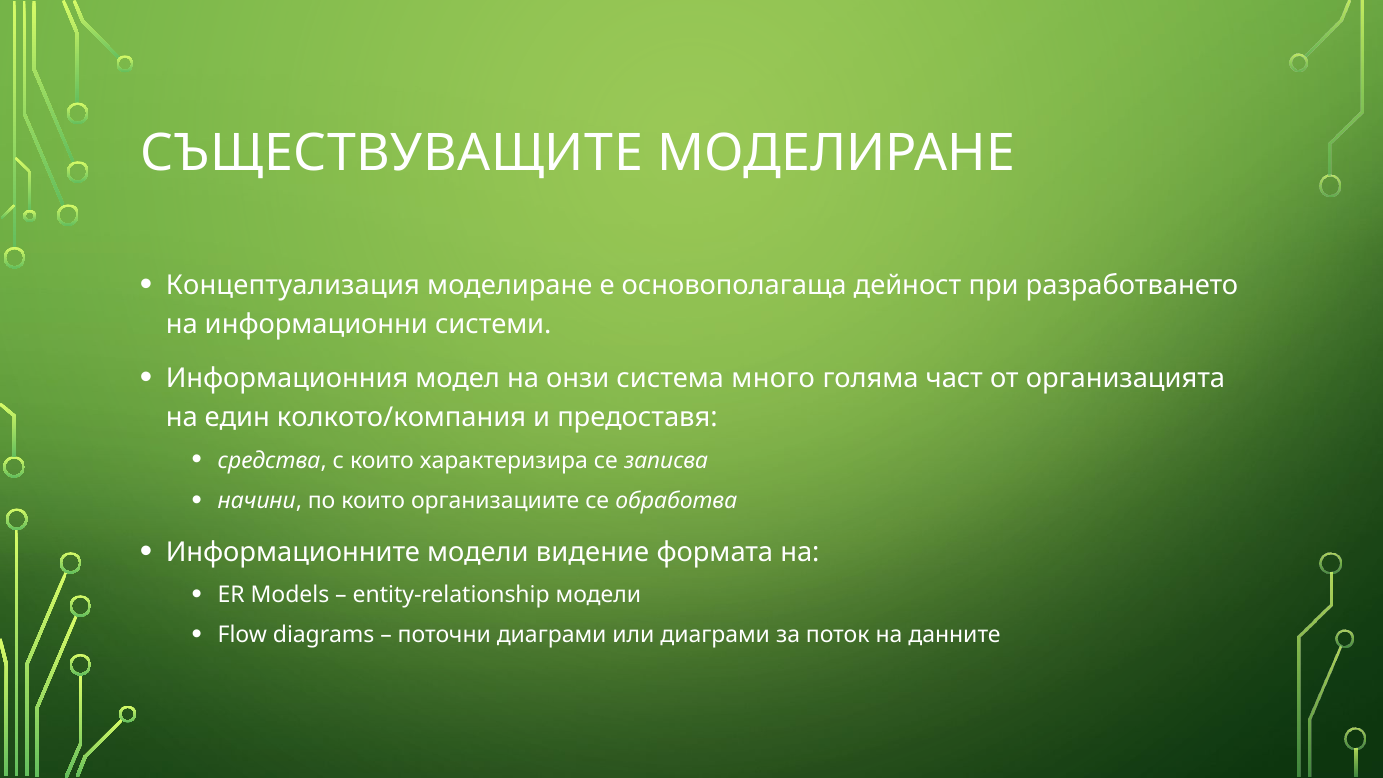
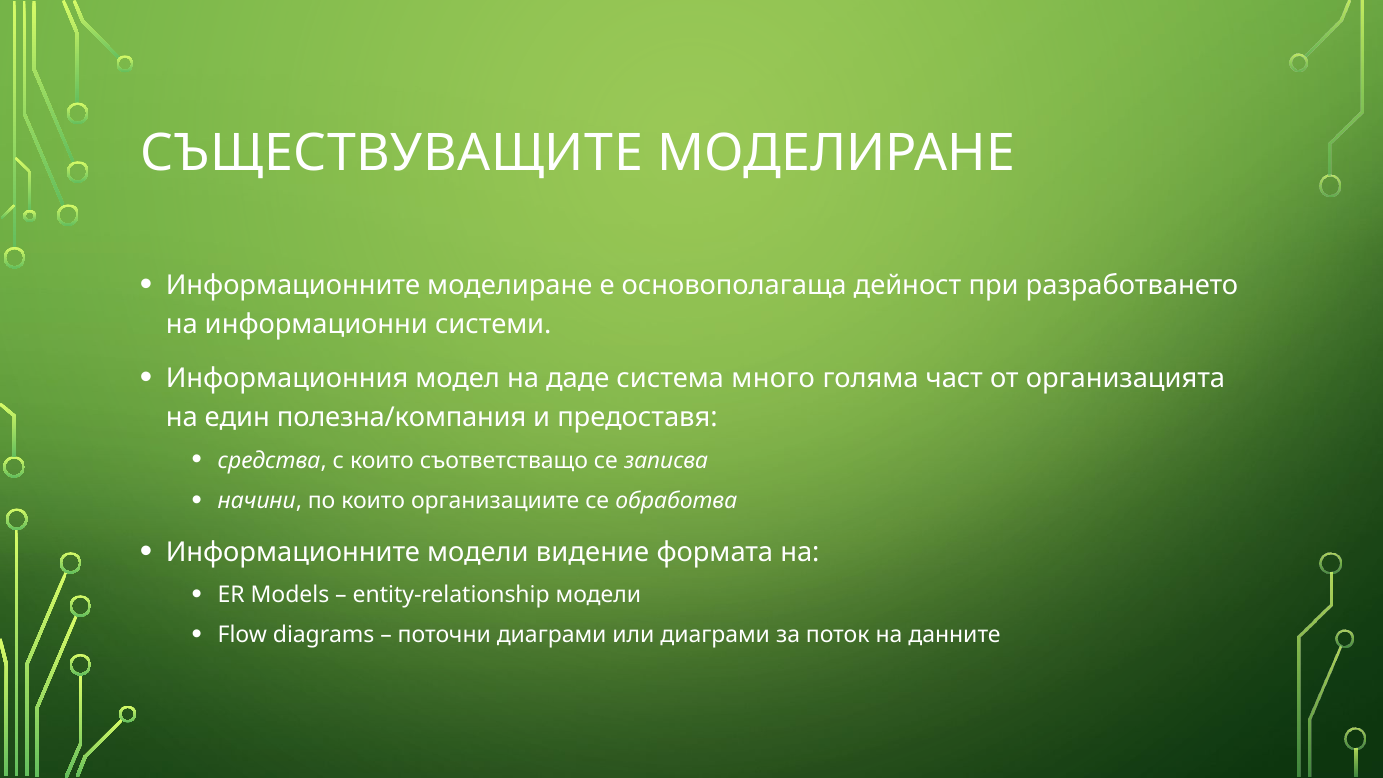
Концептуализация: Концептуализация -> Информационните (293, 285)
онзи: онзи -> даде (578, 378)
колкото/компания: колкото/компания -> полезна/компания (402, 418)
характеризира: характеризира -> съответстващо (504, 460)
